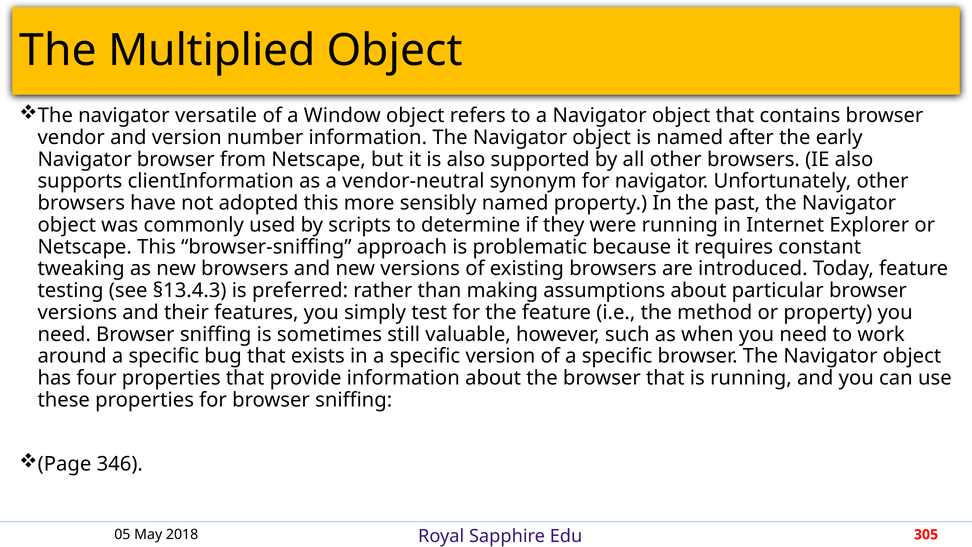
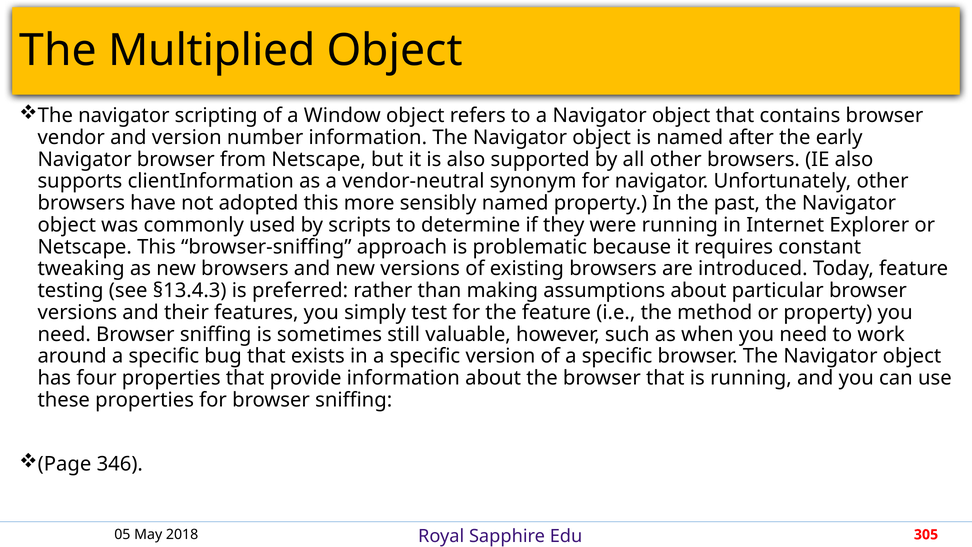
versatile: versatile -> scripting (216, 116)
